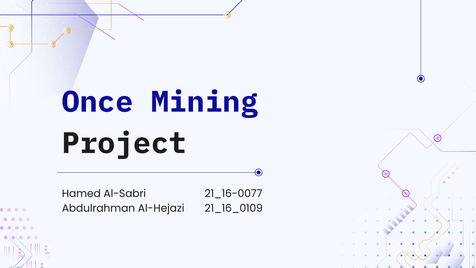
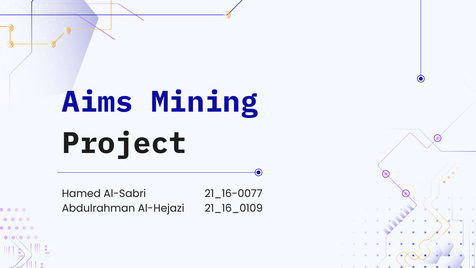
Once: Once -> Aims (98, 102)
